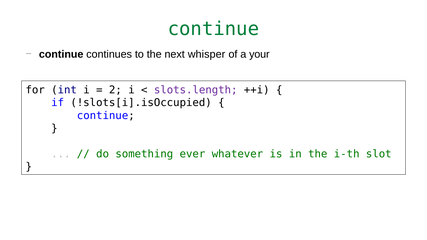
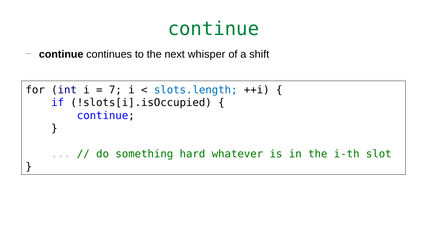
your: your -> shift (259, 54)
2: 2 -> 7 (115, 90)
slots.length colour: purple -> blue (196, 90)
ever: ever -> hard (192, 154)
